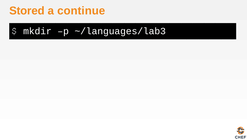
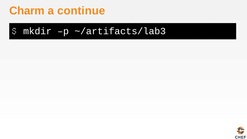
Stored: Stored -> Charm (27, 11)
~/languages/lab3: ~/languages/lab3 -> ~/artifacts/lab3 (120, 31)
